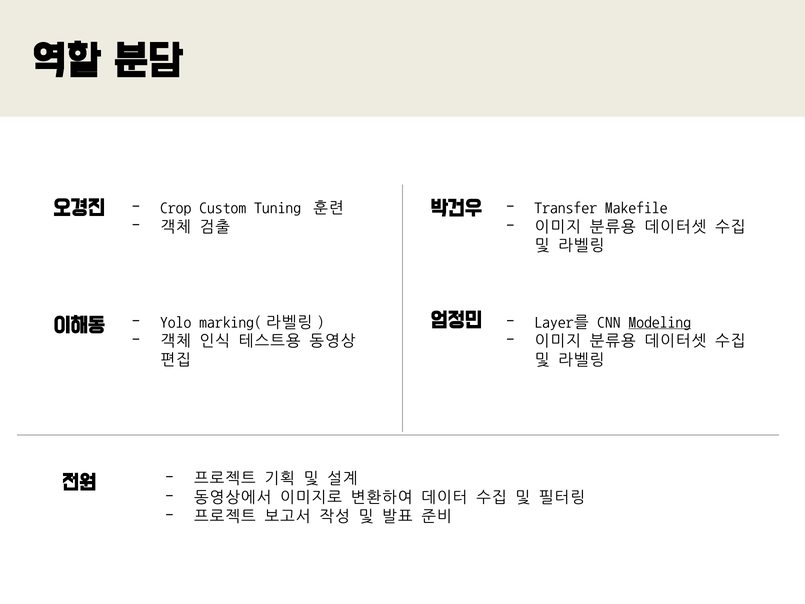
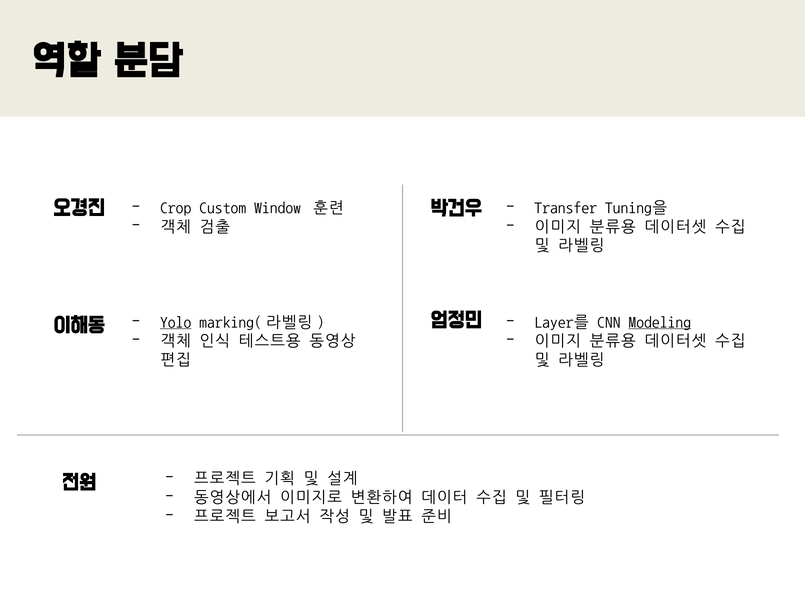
Tuning: Tuning -> Window (278, 208)
Makefile: Makefile -> Tuning을 (636, 208)
Yolo underline: none -> present (176, 322)
